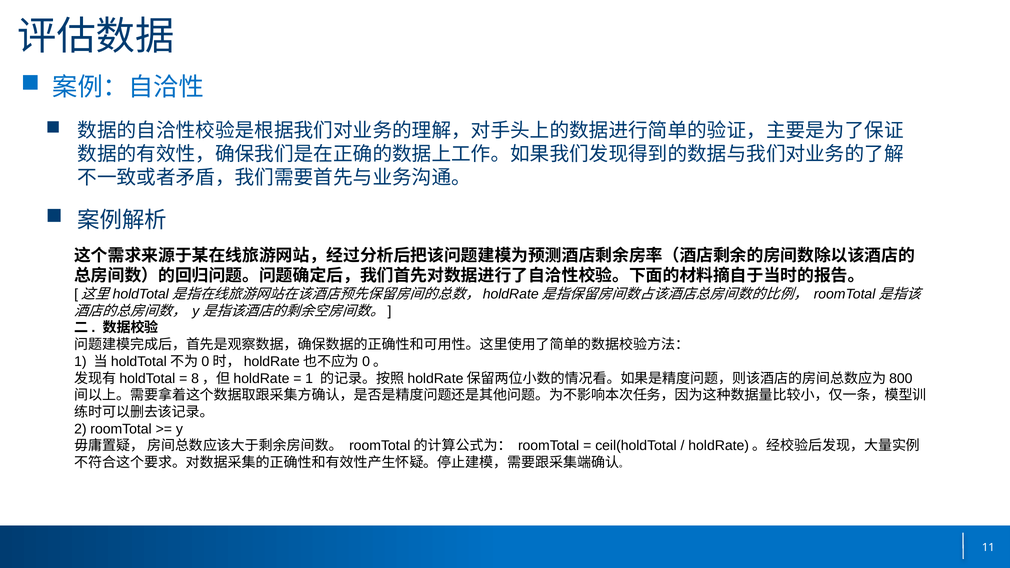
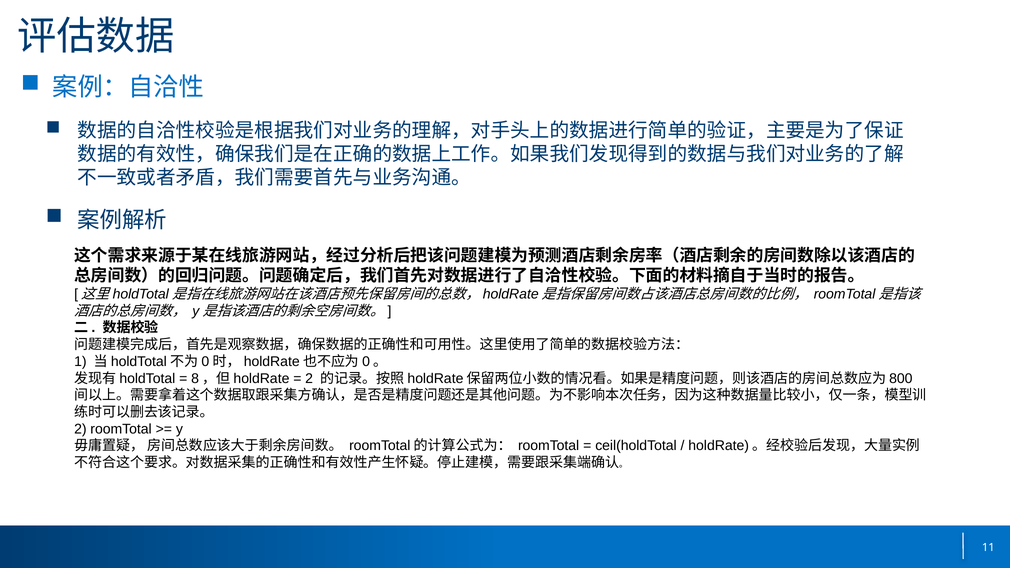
1: 1 -> 2 (309, 378)
